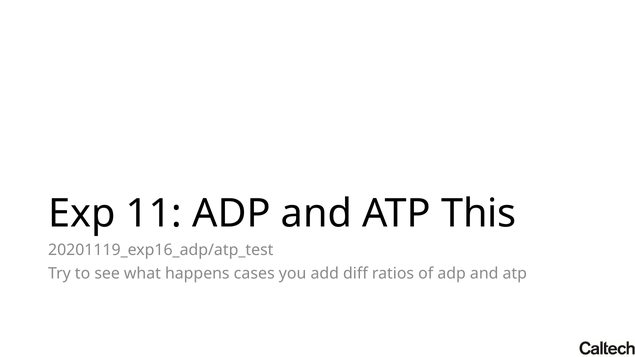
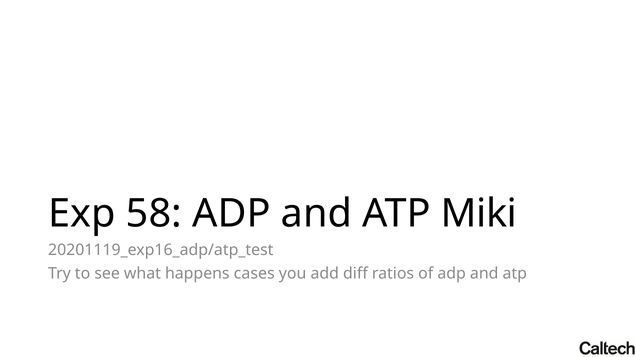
11: 11 -> 58 (154, 214)
This: This -> Miki (479, 214)
